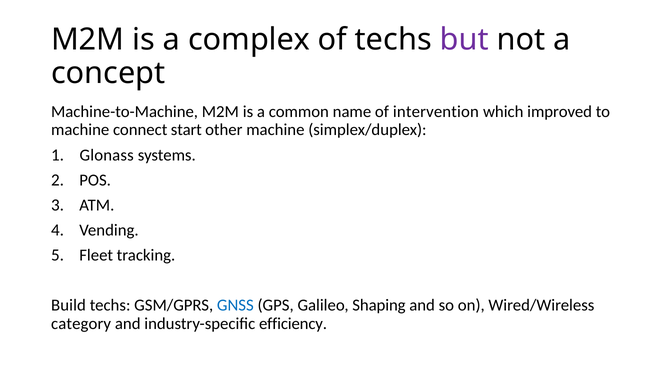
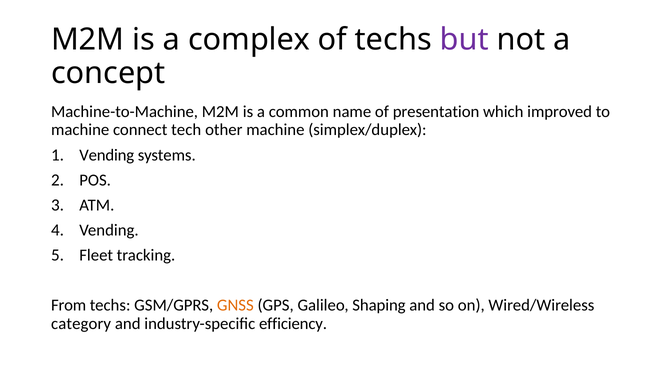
intervention: intervention -> presentation (436, 112)
start: start -> tech (186, 130)
Glonass: Glonass -> Vending (107, 155)
Build: Build -> From (69, 305)
GNSS colour: blue -> orange (235, 305)
